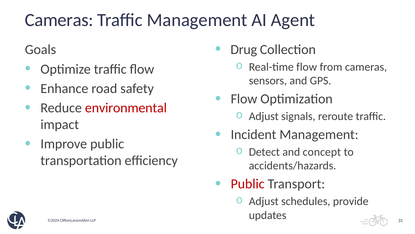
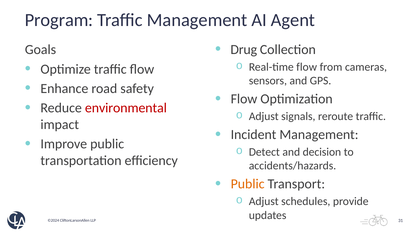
Cameras: Cameras -> Program (59, 20)
concept: concept -> decision (322, 152)
Public colour: red -> orange (248, 184)
